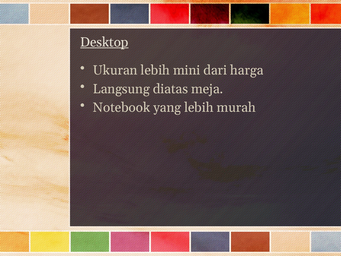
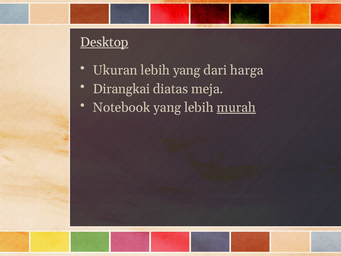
lebih mini: mini -> yang (187, 70)
Langsung: Langsung -> Dirangkai (121, 89)
murah underline: none -> present (236, 107)
